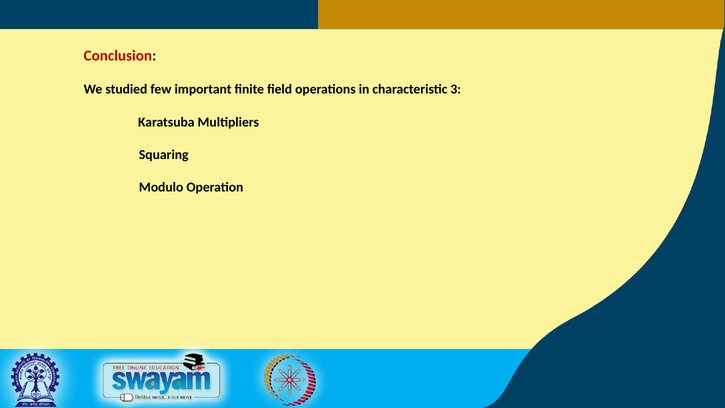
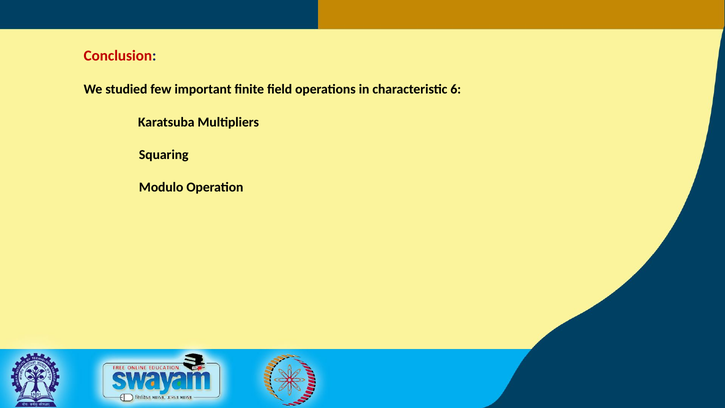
3: 3 -> 6 (456, 89)
